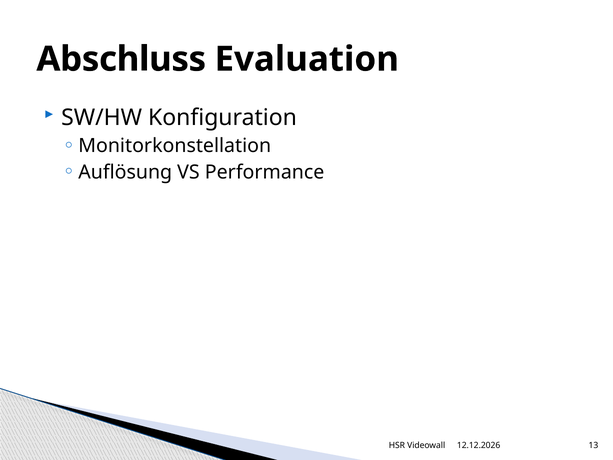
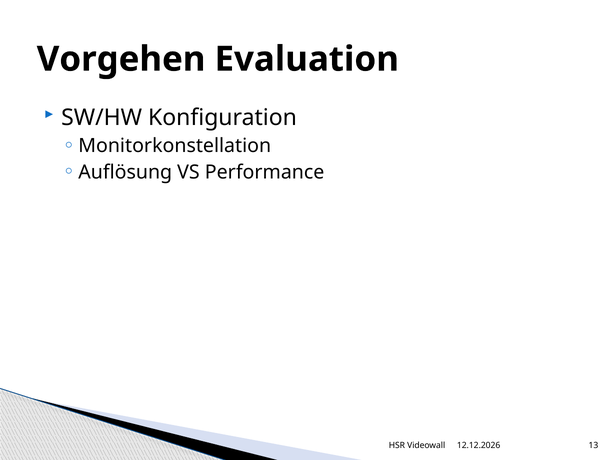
Abschluss: Abschluss -> Vorgehen (121, 59)
